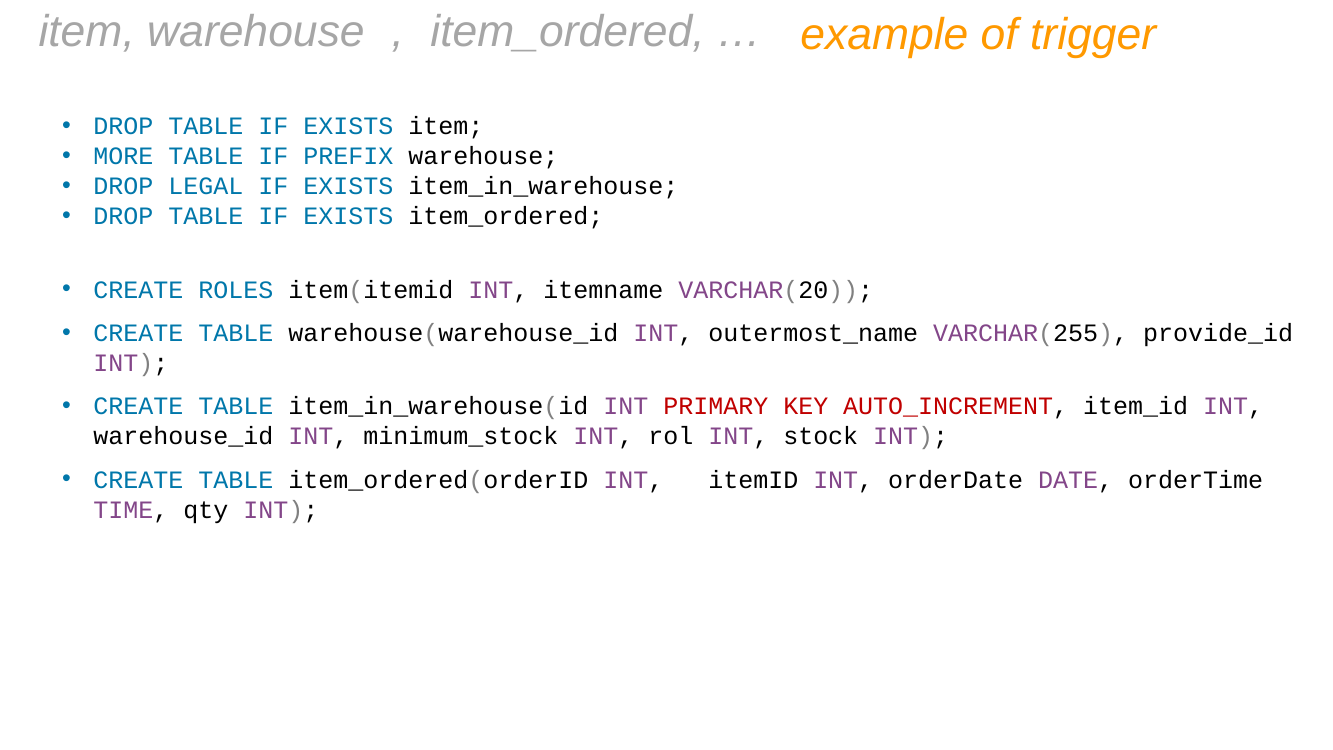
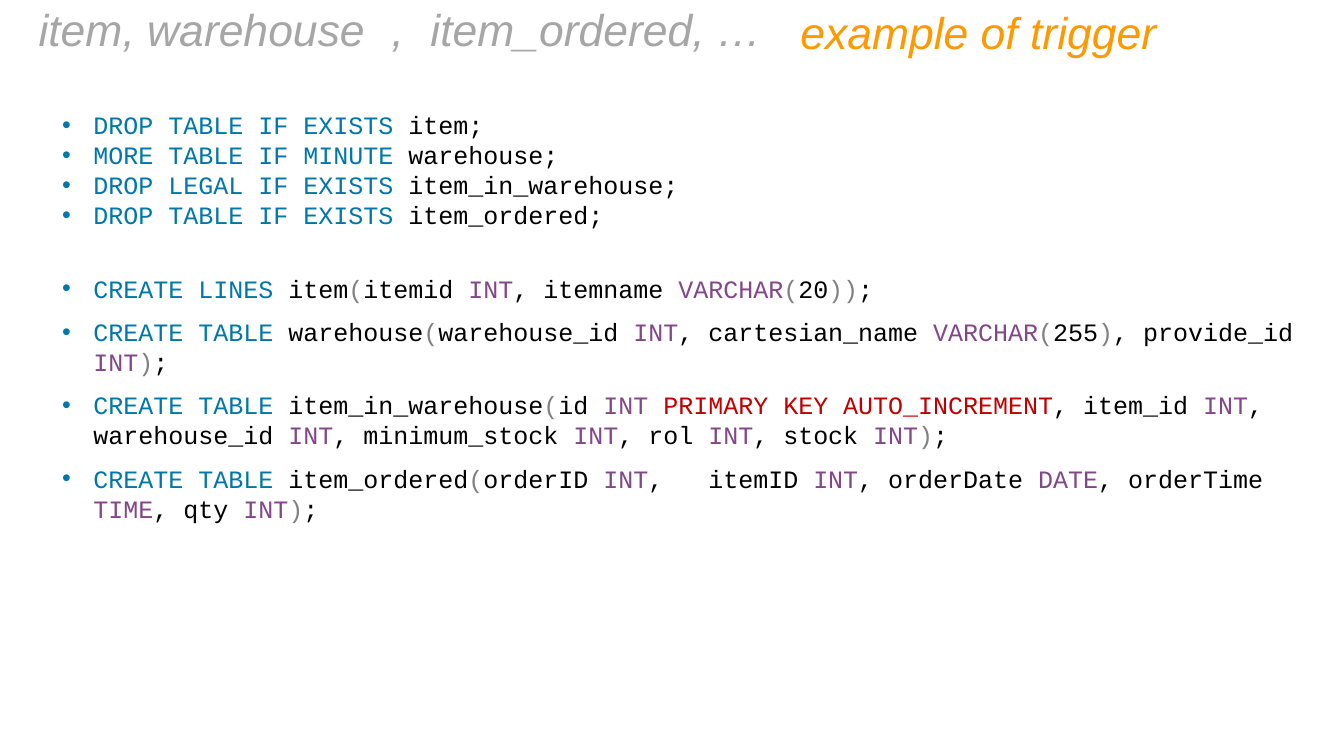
PREFIX: PREFIX -> MINUTE (348, 157)
ROLES: ROLES -> LINES (236, 290)
outermost_name: outermost_name -> cartesian_name (813, 333)
